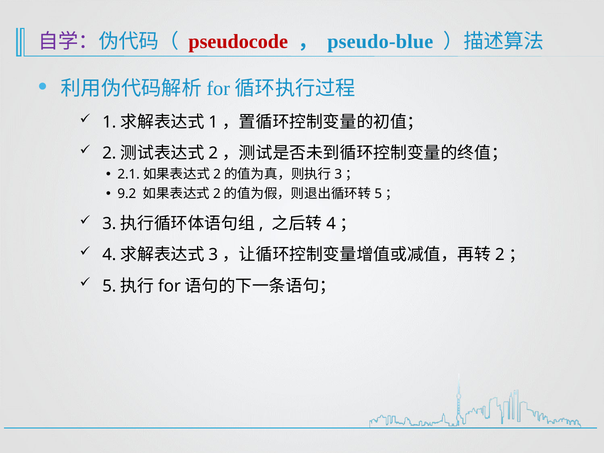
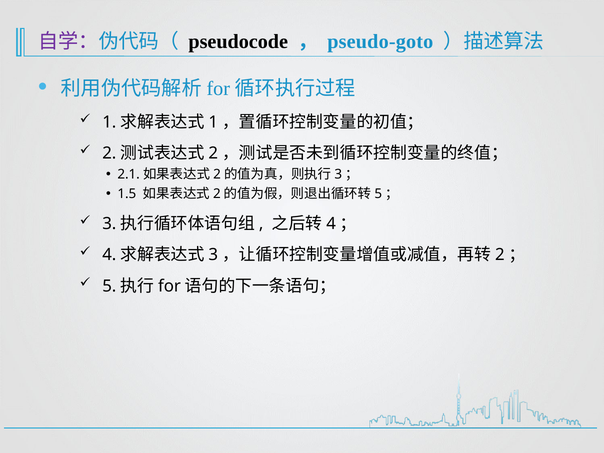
pseudocode colour: red -> black (238, 41)
pseudo-blue: pseudo-blue -> pseudo-goto (380, 41)
9.2: 9.2 -> 1.5 (127, 194)
